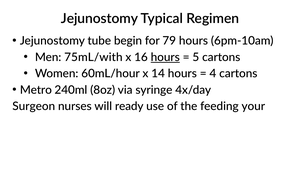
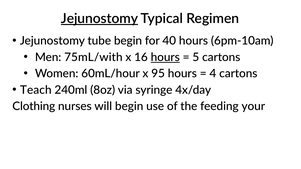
Jejunostomy underline: none -> present (99, 19)
79: 79 -> 40 (169, 41)
14: 14 -> 95 (158, 74)
Metro: Metro -> Teach (36, 90)
Surgeon: Surgeon -> Clothing (34, 107)
will ready: ready -> begin (129, 107)
